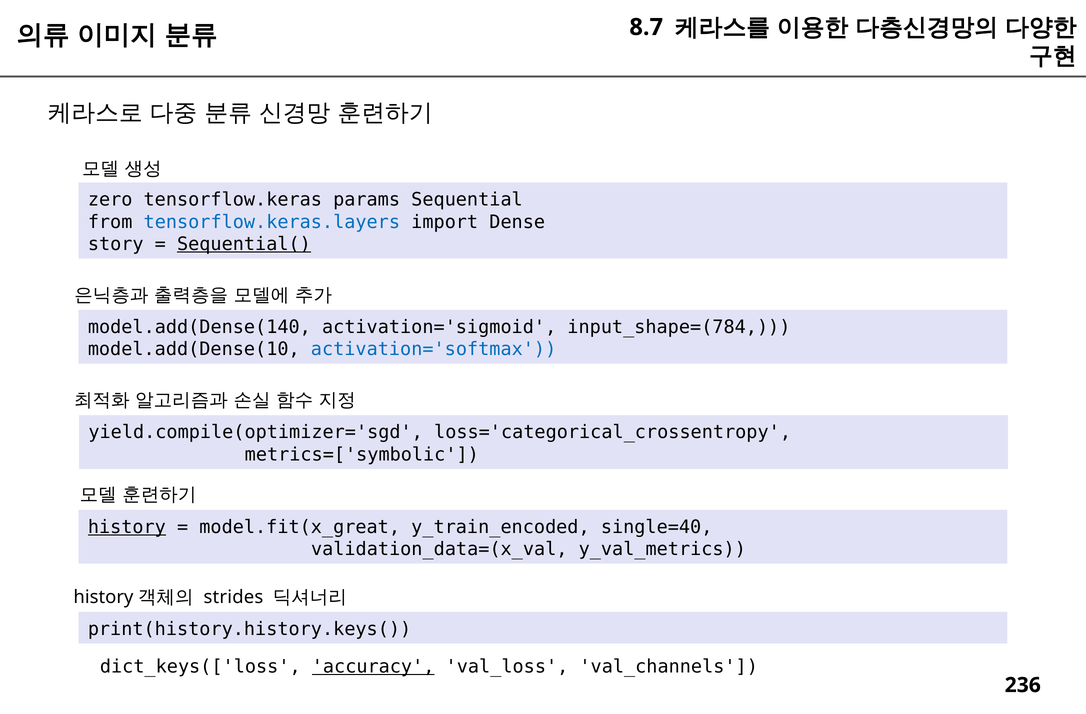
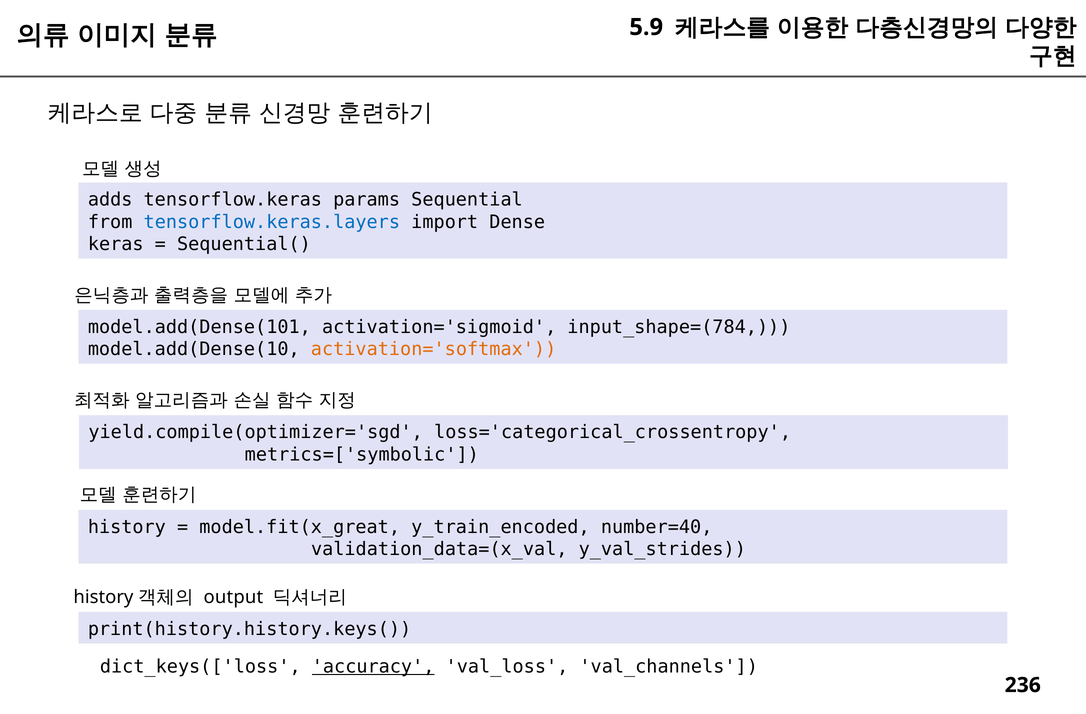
8.7: 8.7 -> 5.9 (646, 27)
zero: zero -> adds (110, 200)
story: story -> keras (116, 244)
Sequential( underline: present -> none (244, 244)
model.add(Dense(140: model.add(Dense(140 -> model.add(Dense(101 (199, 327)
activation='softmax colour: blue -> orange (434, 349)
history underline: present -> none (127, 526)
single=40: single=40 -> number=40 (657, 526)
y_val_metrics: y_val_metrics -> y_val_strides (662, 549)
strides: strides -> output (233, 596)
